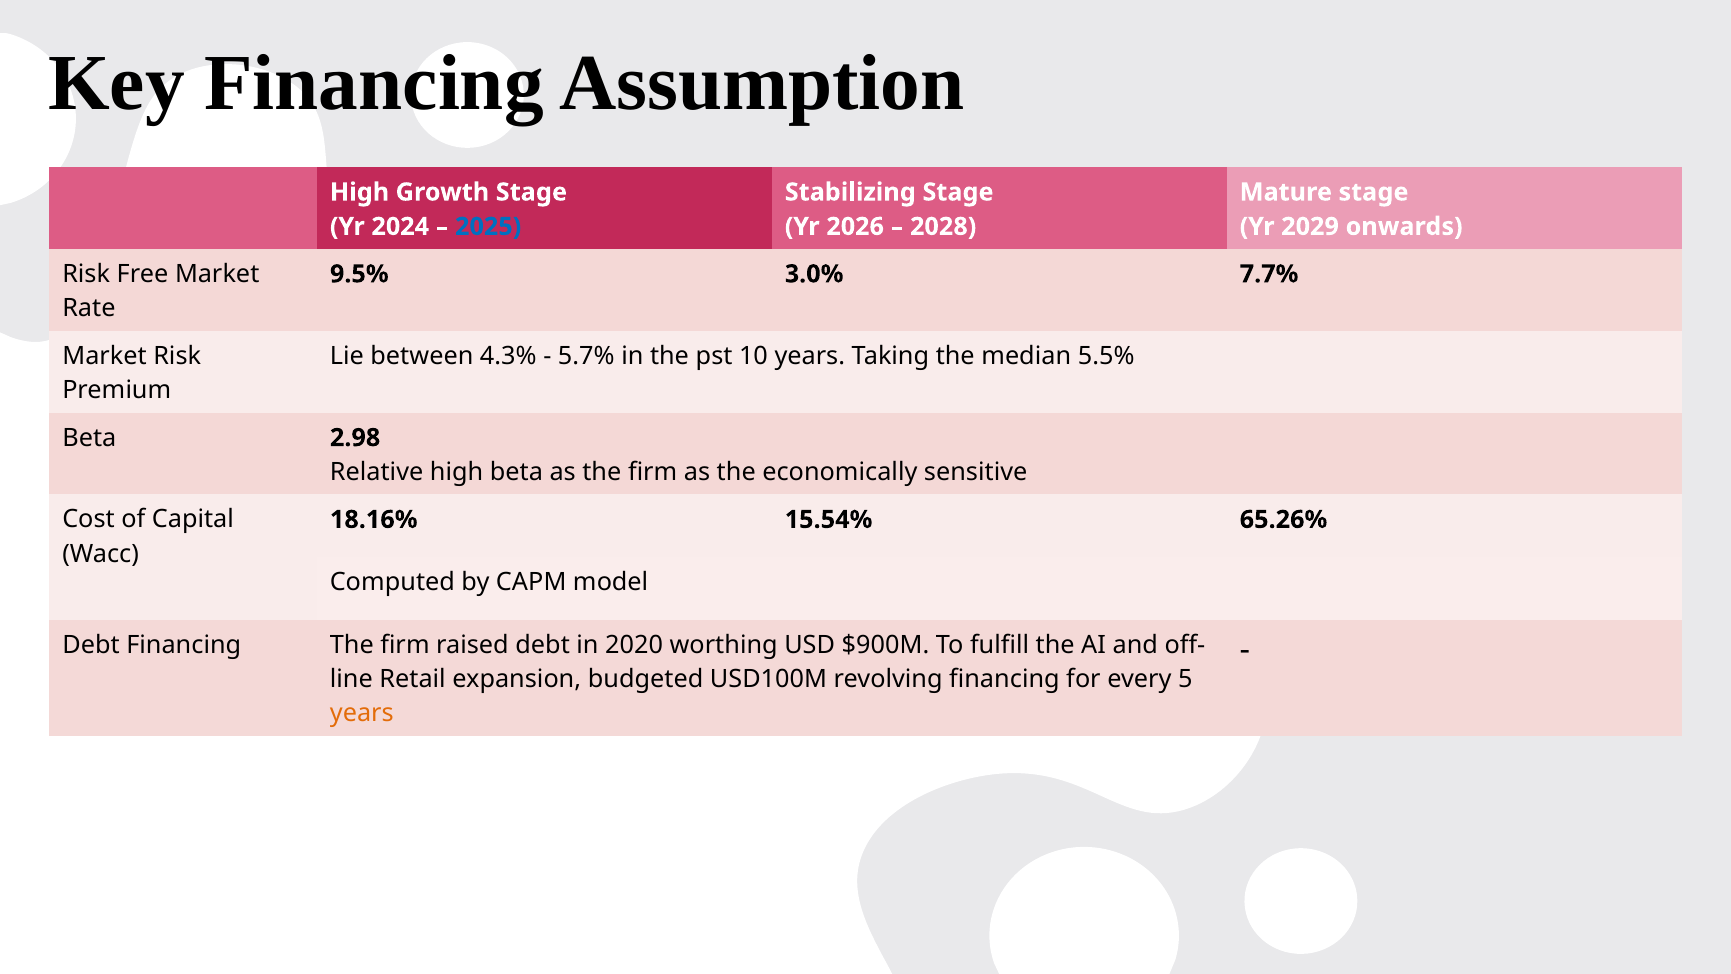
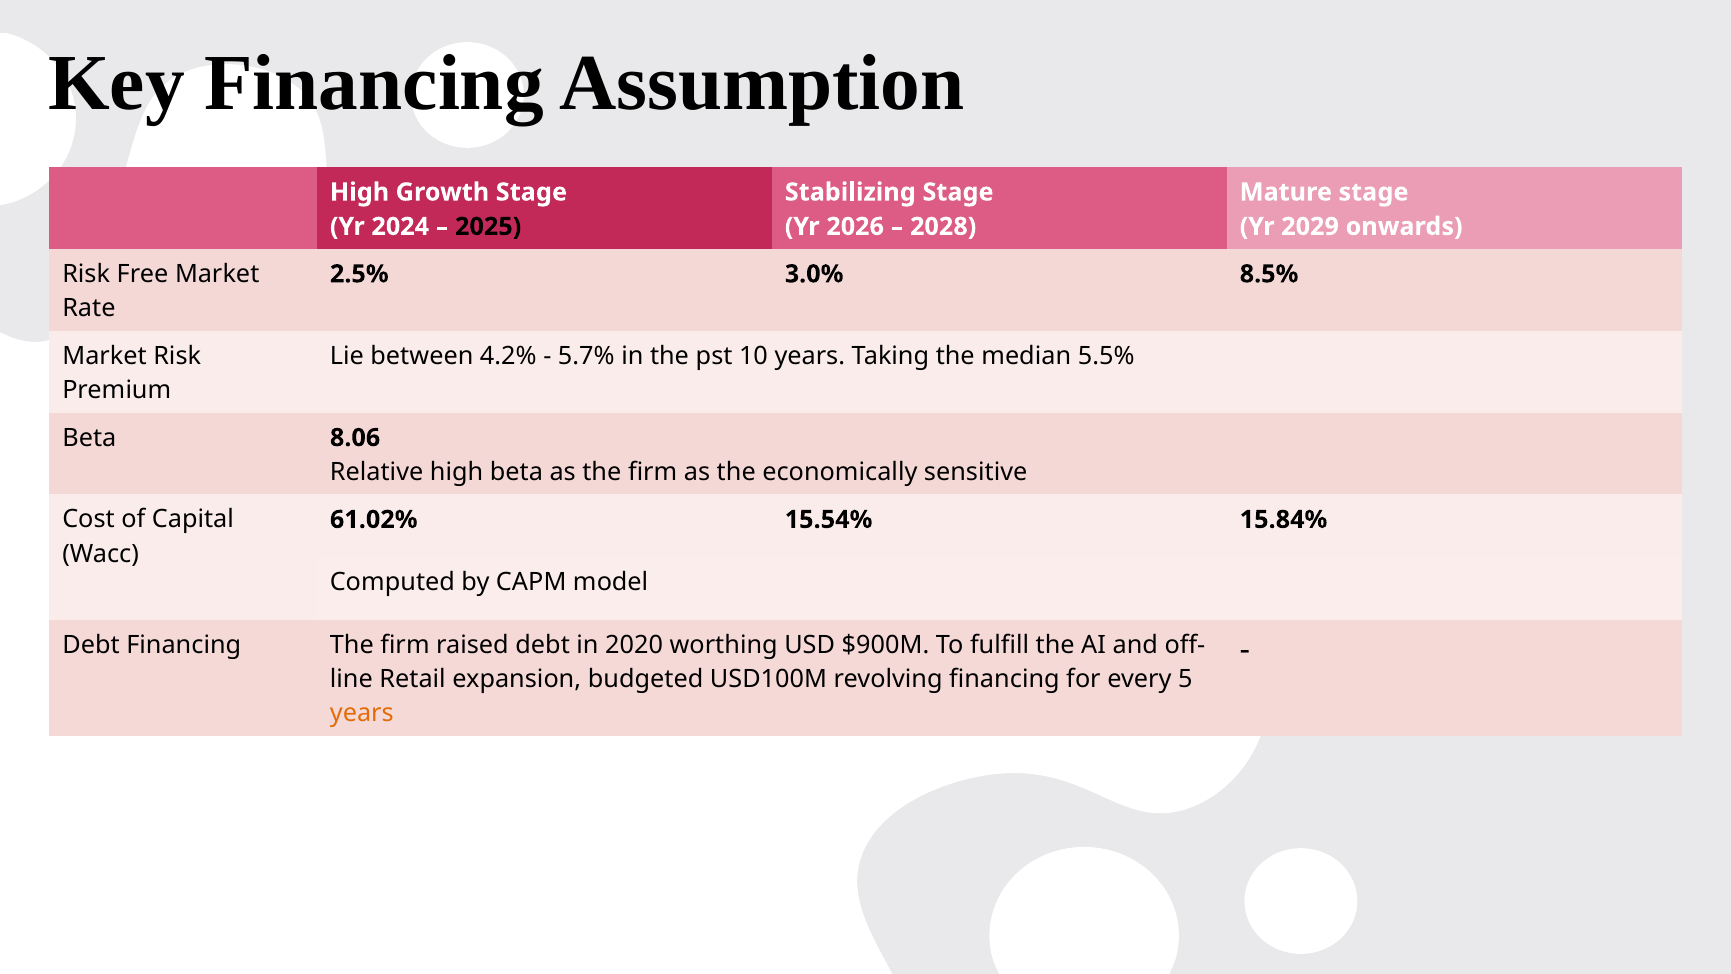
2025 colour: blue -> black (488, 227)
9.5%: 9.5% -> 2.5% (359, 274)
7.7%: 7.7% -> 8.5% (1269, 274)
4.3%: 4.3% -> 4.2% (508, 356)
2.98: 2.98 -> 8.06 (355, 438)
18.16%: 18.16% -> 61.02% (374, 519)
65.26%: 65.26% -> 15.84% (1284, 519)
